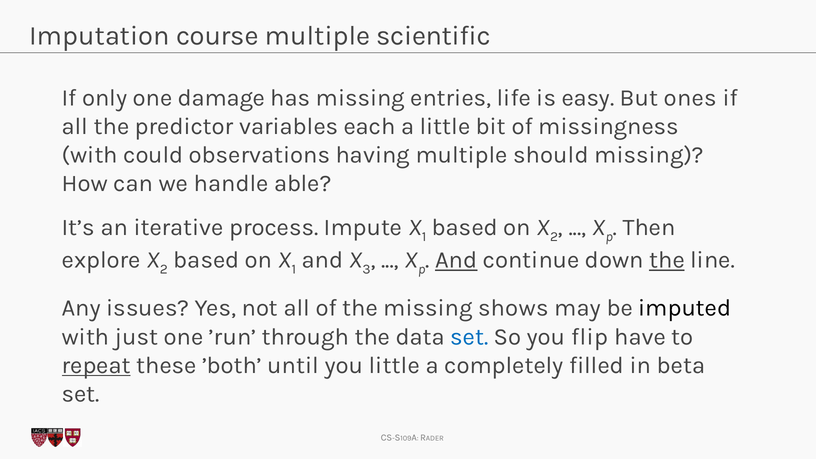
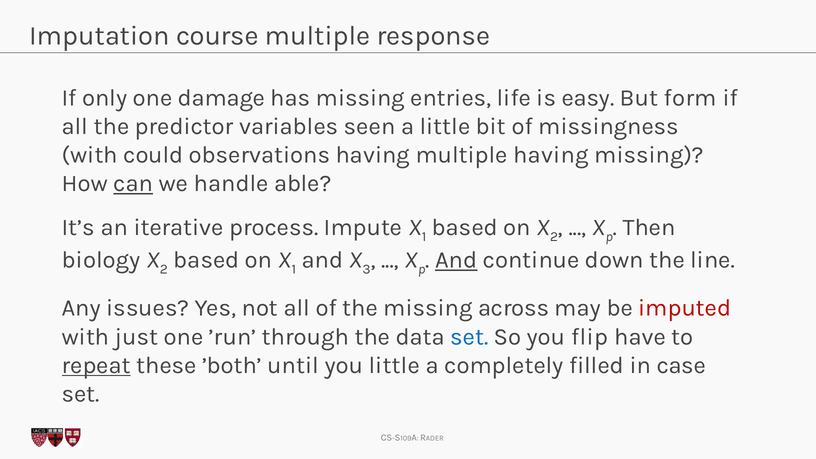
scientific: scientific -> response (433, 36)
ones: ones -> form (690, 98)
each: each -> seen (370, 126)
multiple should: should -> having (551, 155)
can underline: none -> present (133, 184)
explore: explore -> biology (101, 260)
the underline: present -> none (667, 260)
shows: shows -> across (514, 308)
imputed colour: black -> red (685, 308)
beta: beta -> case (681, 365)
